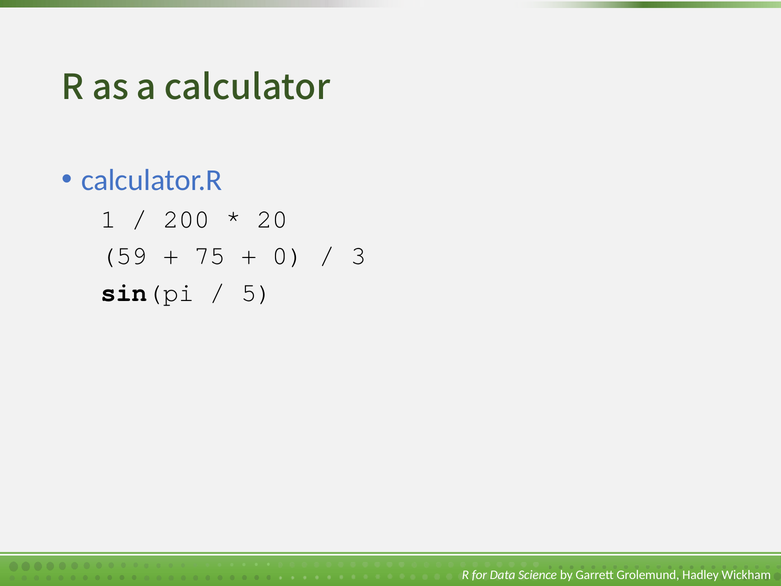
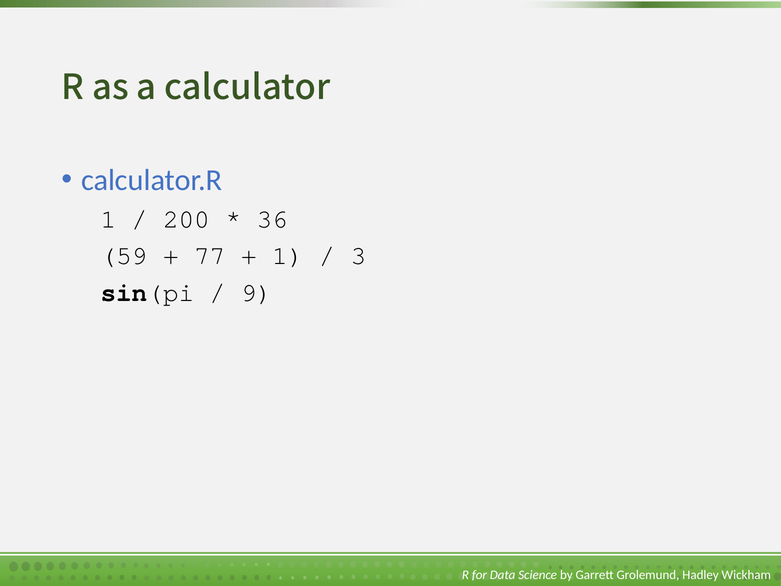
20: 20 -> 36 (272, 219)
75: 75 -> 77 (210, 256)
0: 0 -> 1 (288, 256)
5: 5 -> 9 (257, 292)
